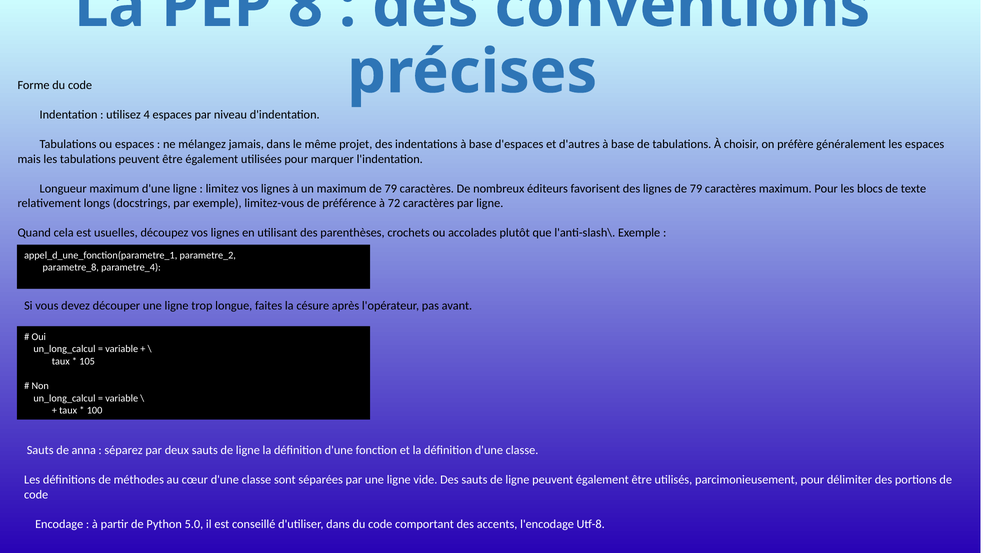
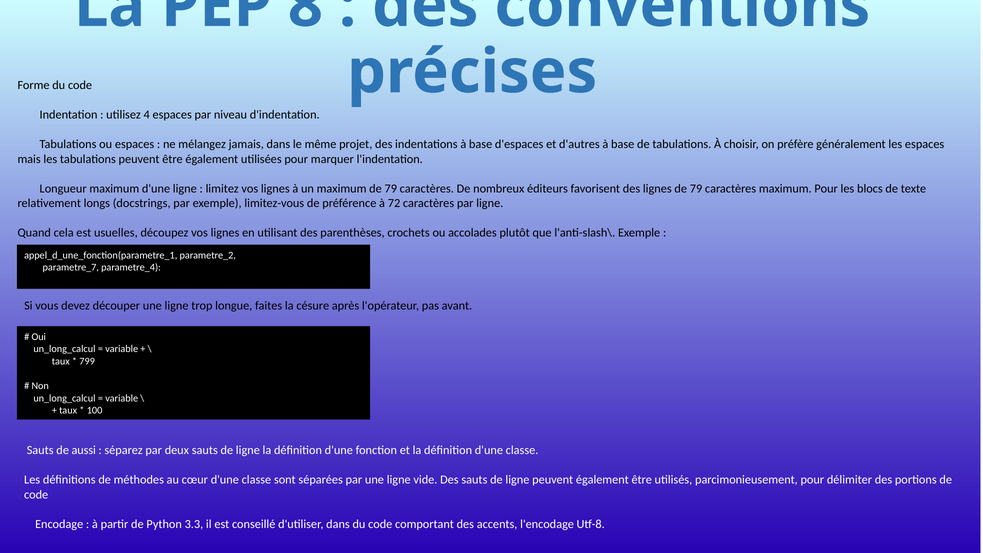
parametre_8: parametre_8 -> parametre_7 (71, 267)
105: 105 -> 799 (87, 361)
anna: anna -> aussi (84, 450)
5.0: 5.0 -> 3.3 (194, 524)
